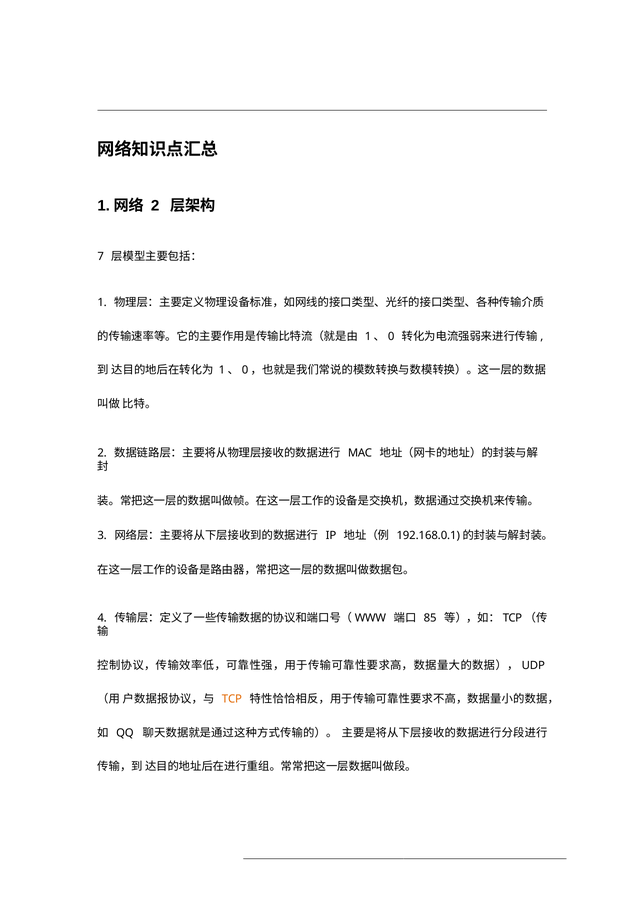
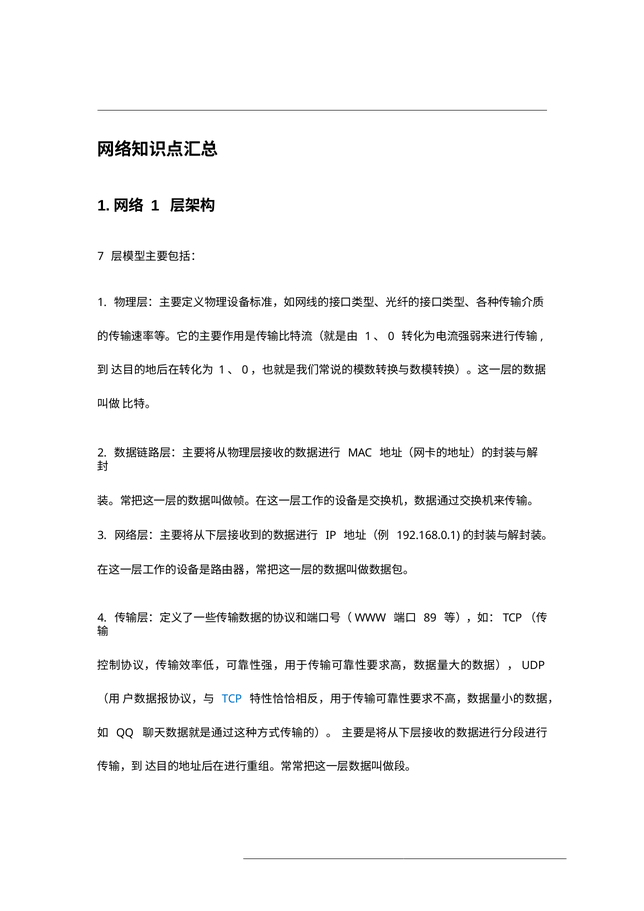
2: 2 -> 1 (155, 206)
85: 85 -> 89 (430, 618)
TCP colour: orange -> blue (232, 699)
